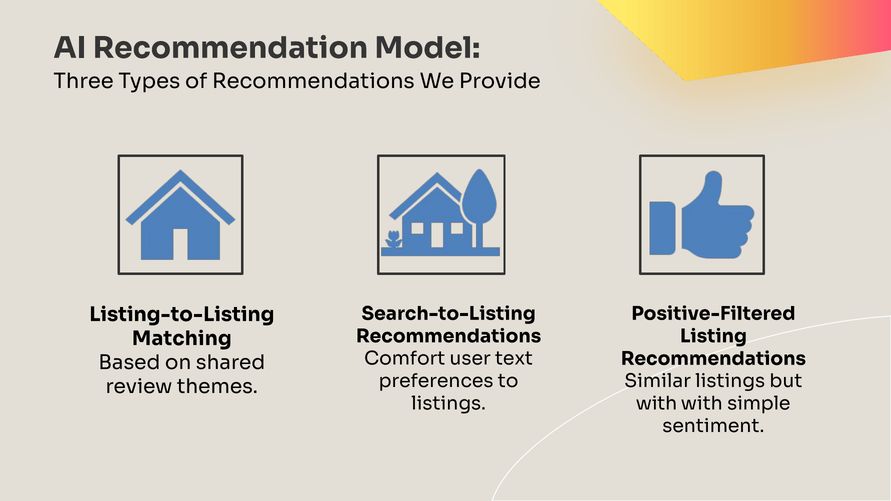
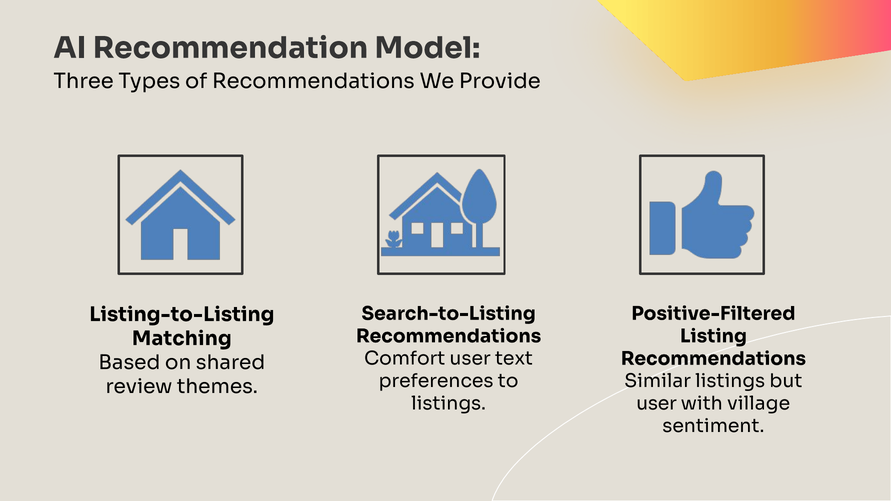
with: with -> user (657, 404)
simple: simple -> village (759, 404)
